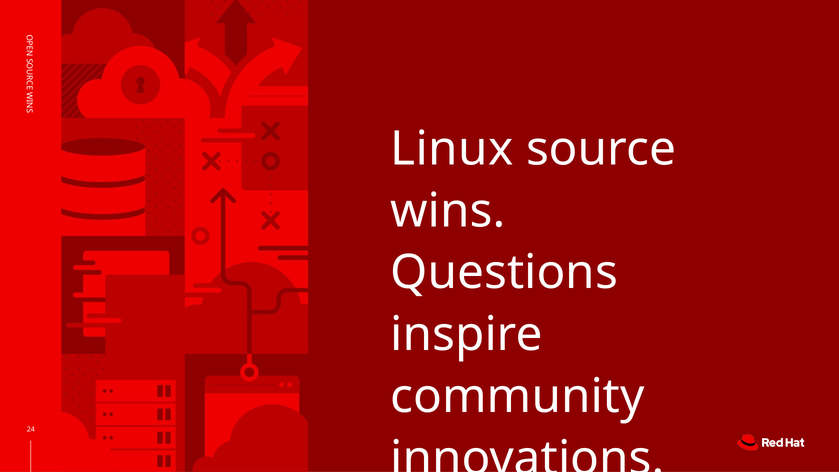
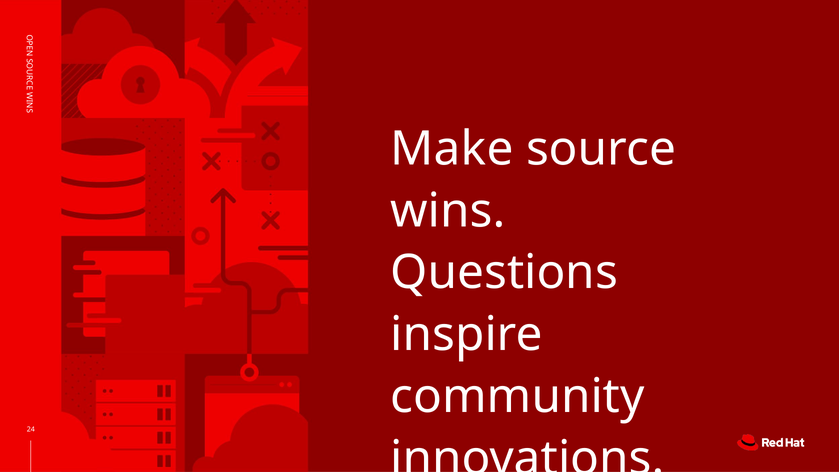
Linux: Linux -> Make (452, 149)
